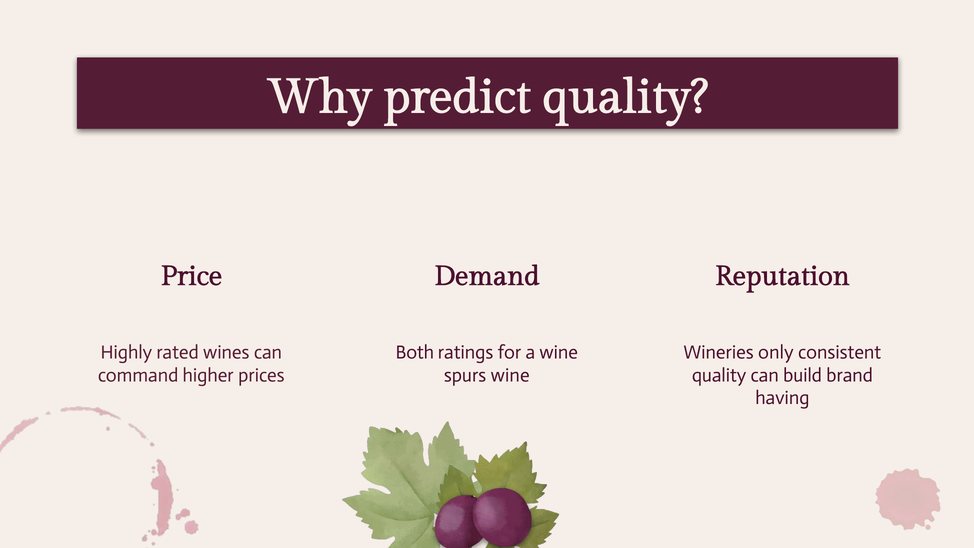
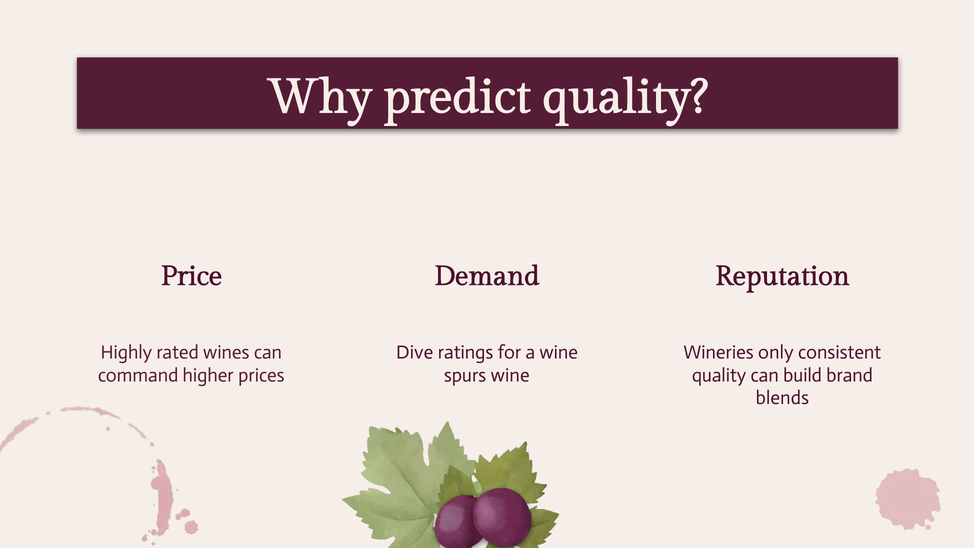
Both: Both -> Dive (415, 352)
having: having -> blends (782, 398)
